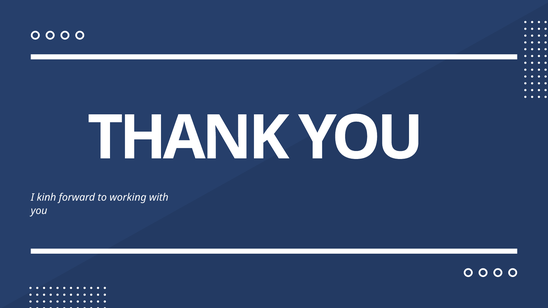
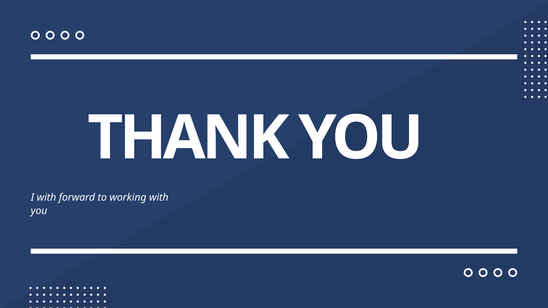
I kinh: kinh -> with (46, 197)
